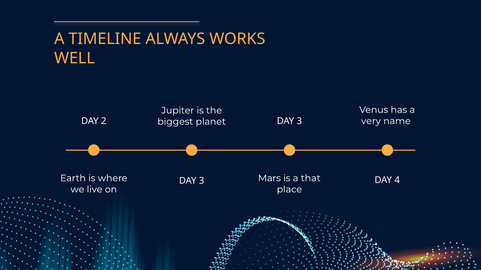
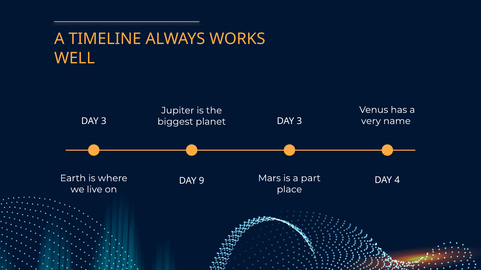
2: 2 -> 3 (104, 121)
that: that -> part (311, 179)
3: 3 -> 9 (202, 181)
